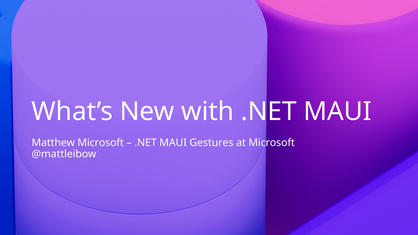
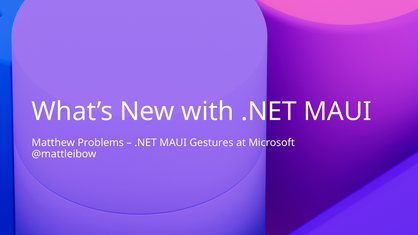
Matthew Microsoft: Microsoft -> Problems (101, 143)
